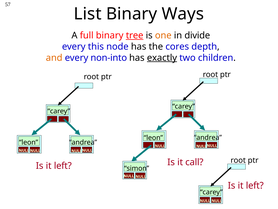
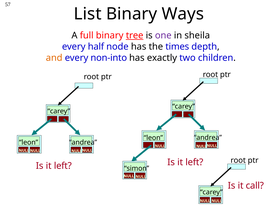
one colour: orange -> purple (163, 35)
divide: divide -> sheila (197, 35)
this: this -> half (96, 46)
cores: cores -> times (177, 46)
exactly underline: present -> none (162, 58)
call: call -> left (194, 162)
left: left -> call (255, 185)
